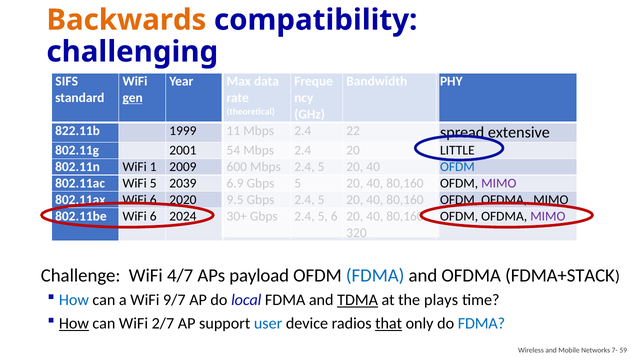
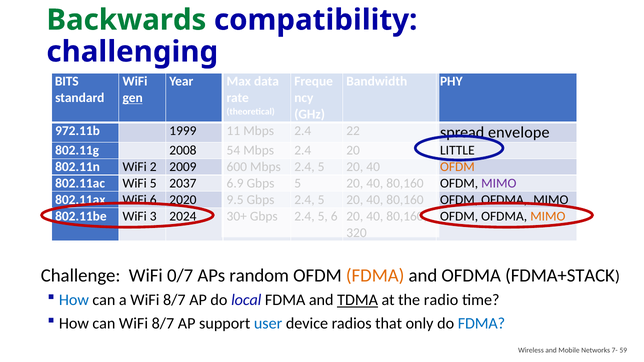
Backwards colour: orange -> green (126, 20)
SIFS: SIFS -> BITS (67, 82)
822.11b: 822.11b -> 972.11b (78, 131)
extensive: extensive -> envelope (519, 133)
2001: 2001 -> 2008 (183, 151)
1: 1 -> 2 (153, 167)
OFDM colour: blue -> orange (457, 167)
2039: 2039 -> 2037 (183, 183)
6: 6 -> 3 (153, 216)
MIMO colour: purple -> orange (548, 216)
4/7: 4/7 -> 0/7 (180, 276)
payload: payload -> random (259, 276)
FDMA colour: blue -> orange (375, 276)
a WiFi 9/7: 9/7 -> 8/7 (174, 300)
plays: plays -> radio (441, 300)
How underline: present -> none (74, 324)
can WiFi 2/7: 2/7 -> 8/7 (163, 324)
that underline: present -> none (389, 324)
